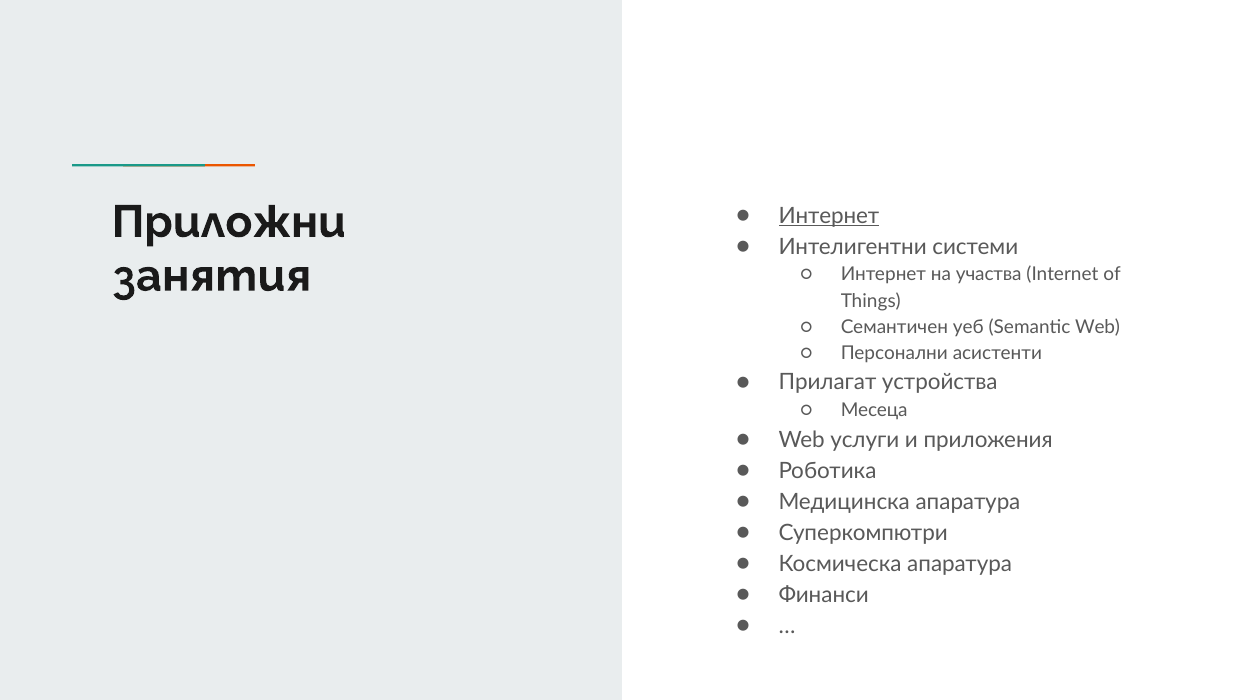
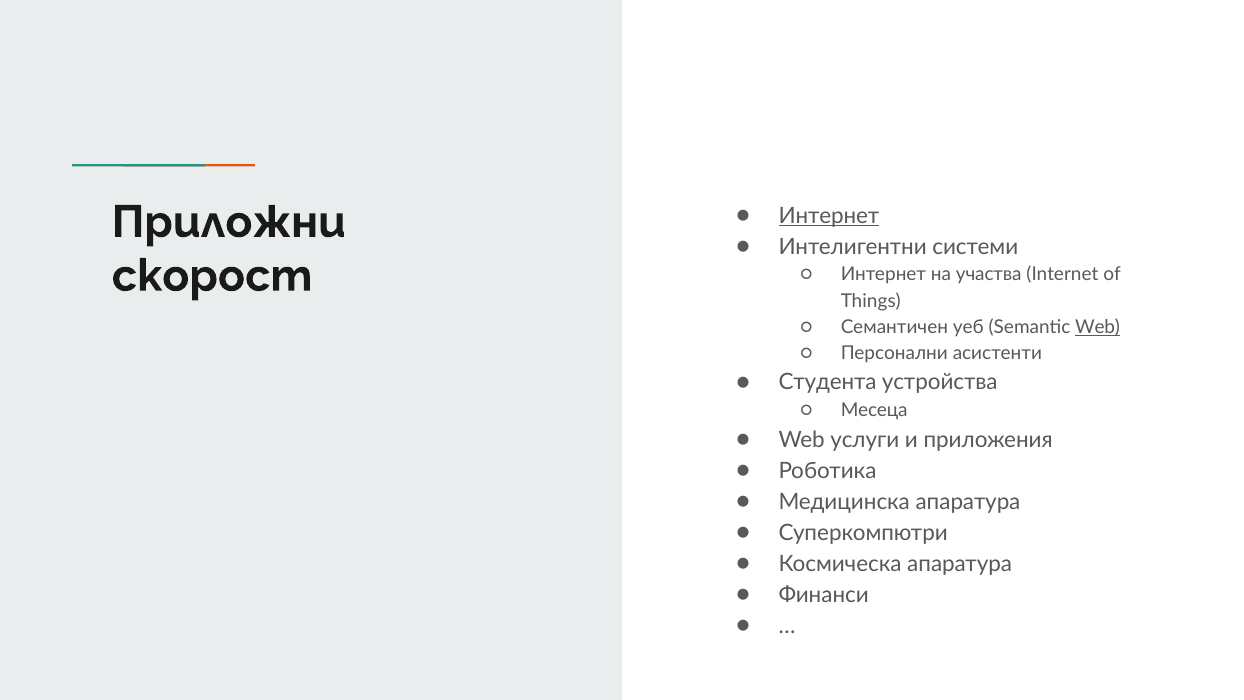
занятия: занятия -> скорост (212, 276)
Web underline: none -> present (1097, 327)
Прилагат: Прилагат -> Студента (828, 382)
